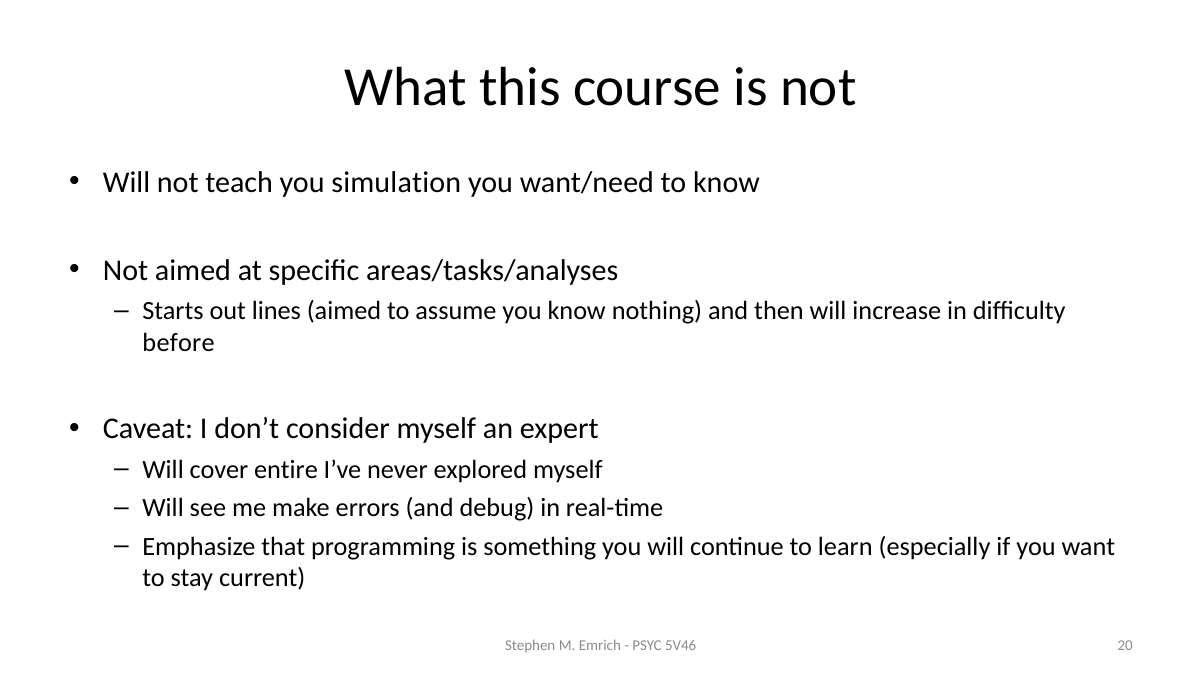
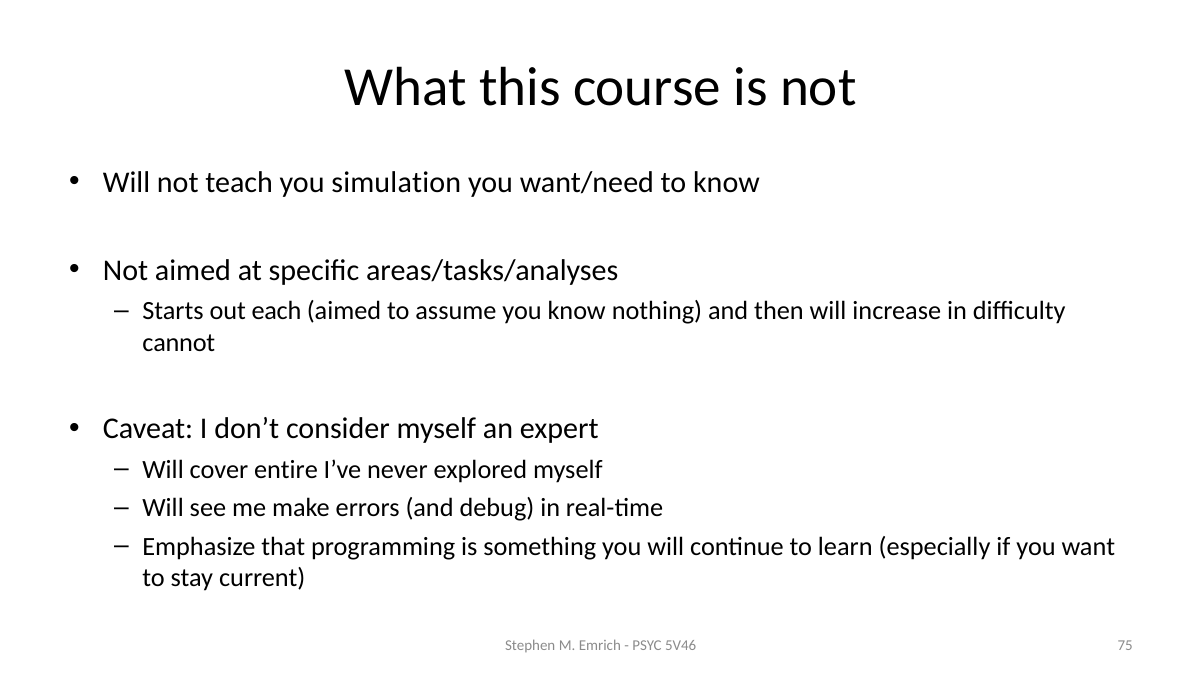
lines: lines -> each (276, 311)
before: before -> cannot (179, 343)
20: 20 -> 75 (1125, 646)
